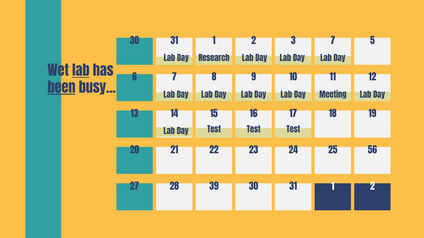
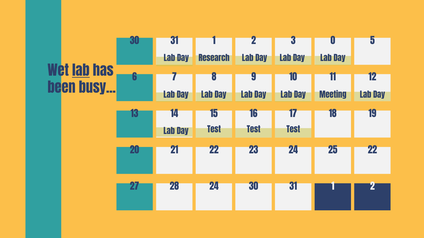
3 7: 7 -> 0 (333, 41)
been underline: present -> none (62, 88)
25 56: 56 -> 22 (372, 151)
28 39: 39 -> 24 (214, 187)
